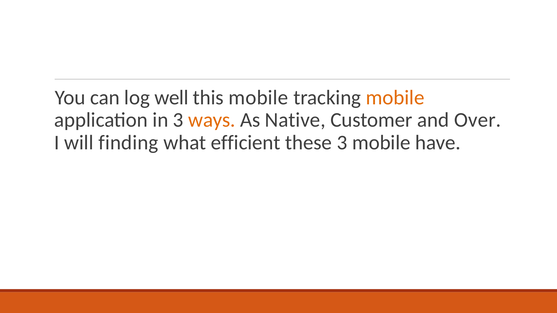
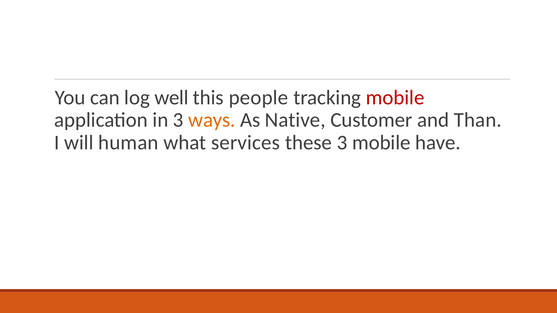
this mobile: mobile -> people (258, 98)
mobile colour: orange -> red (395, 98)
Over: Over -> Than (478, 120)
finding: finding -> human (128, 143)
efficient: efficient -> services (246, 143)
